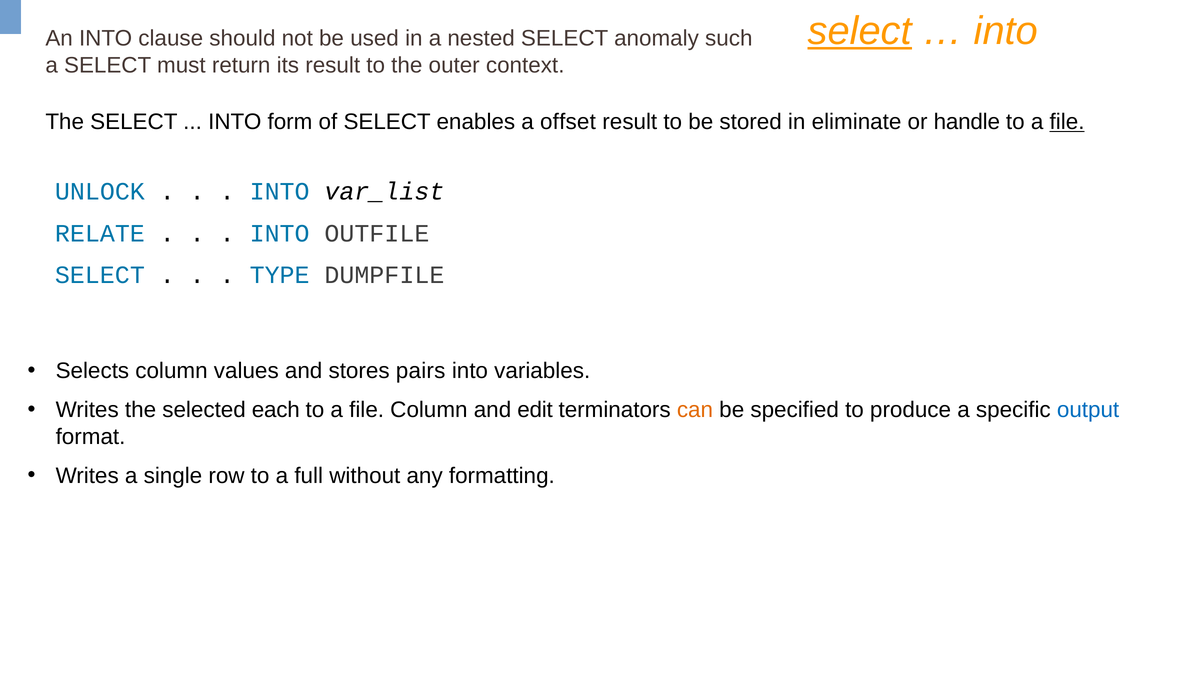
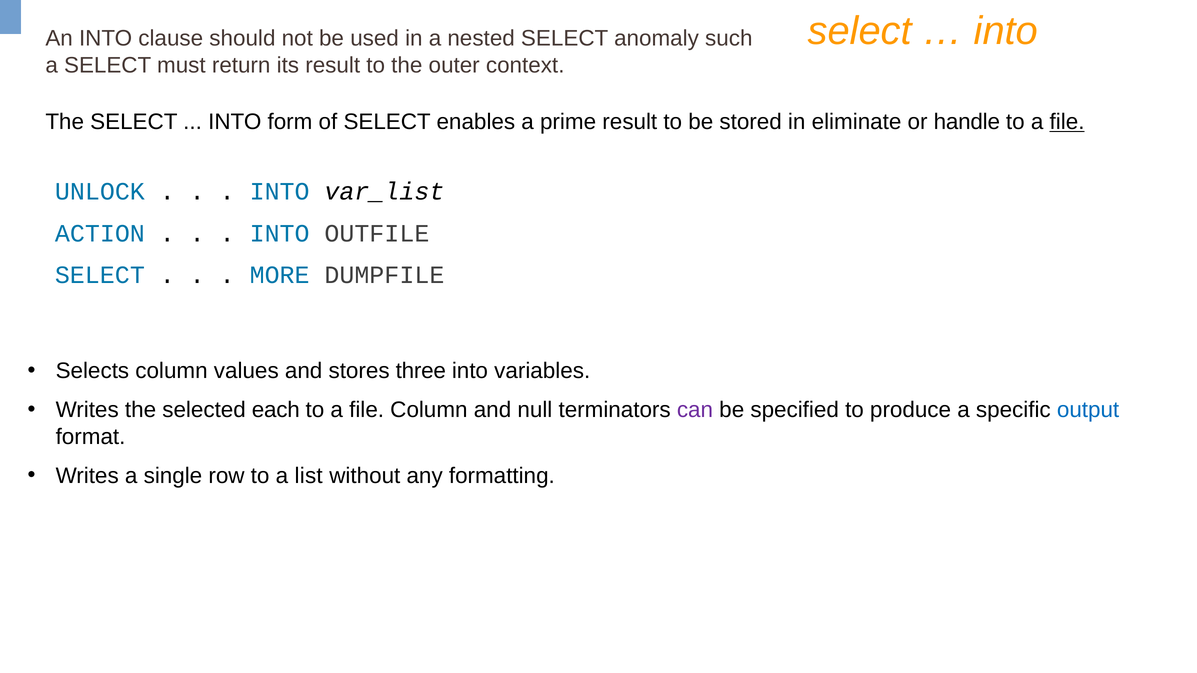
select underline: present -> none (860, 31)
offset: offset -> prime (568, 122)
RELATE: RELATE -> ACTION (100, 233)
TYPE: TYPE -> MORE (280, 275)
pairs: pairs -> three (421, 371)
edit: edit -> null (535, 410)
can colour: orange -> purple (695, 410)
full: full -> list (309, 476)
